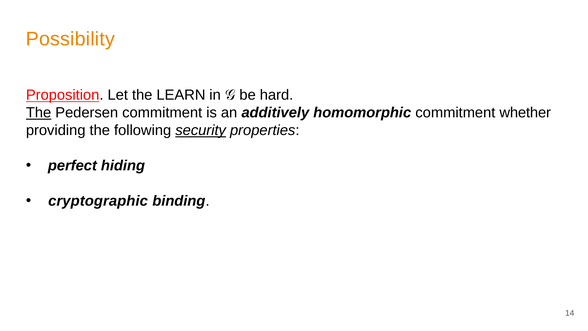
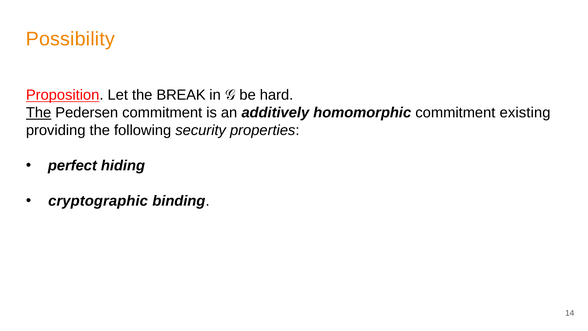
LEARN: LEARN -> BREAK (181, 95)
whether: whether -> existing (525, 113)
security underline: present -> none (201, 130)
